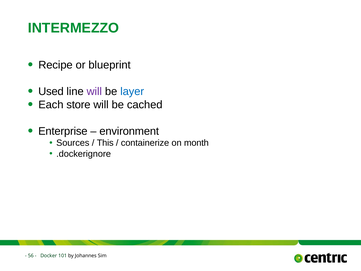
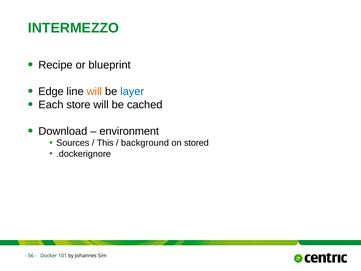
Used: Used -> Edge (51, 91)
will colour: purple -> orange (94, 91)
Enterprise: Enterprise -> Download (63, 131)
containerize: containerize -> background (145, 143)
month: month -> stored (196, 143)
